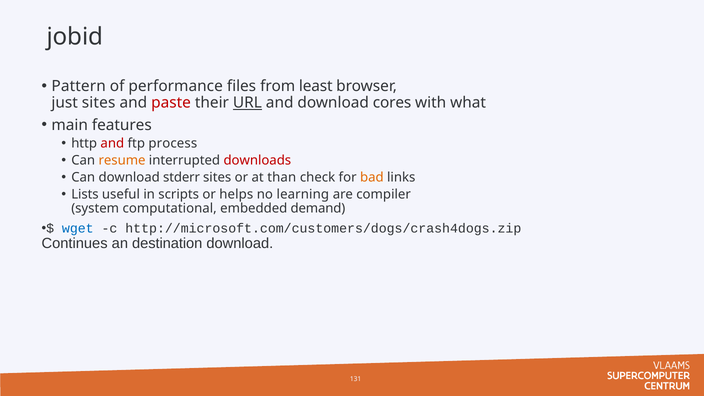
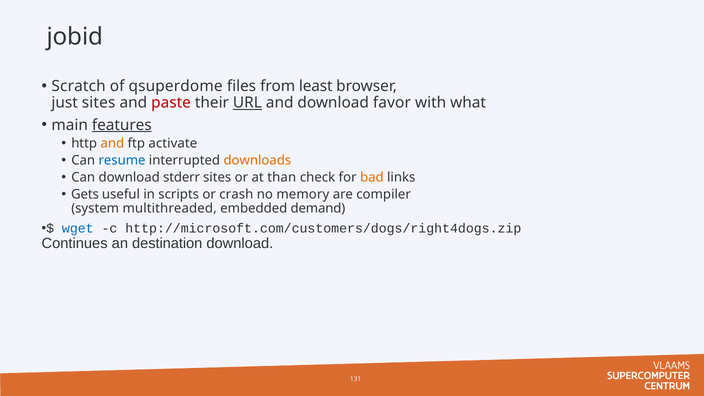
Pattern: Pattern -> Scratch (79, 86)
performance: performance -> qsuperdome (176, 86)
cores: cores -> favor (392, 103)
features underline: none -> present (122, 125)
and colour: red -> orange (112, 143)
process: process -> activate (173, 143)
resume colour: orange -> blue (122, 160)
downloads colour: red -> orange (257, 160)
Lists: Lists -> Gets (85, 194)
helps: helps -> crash (236, 194)
learning: learning -> memory (303, 194)
computational: computational -> multithreaded (170, 208)
http://microsoft.com/customers/dogs/crash4dogs.zip: http://microsoft.com/customers/dogs/crash4dogs.zip -> http://microsoft.com/customers/dogs/right4dogs.zip (323, 228)
